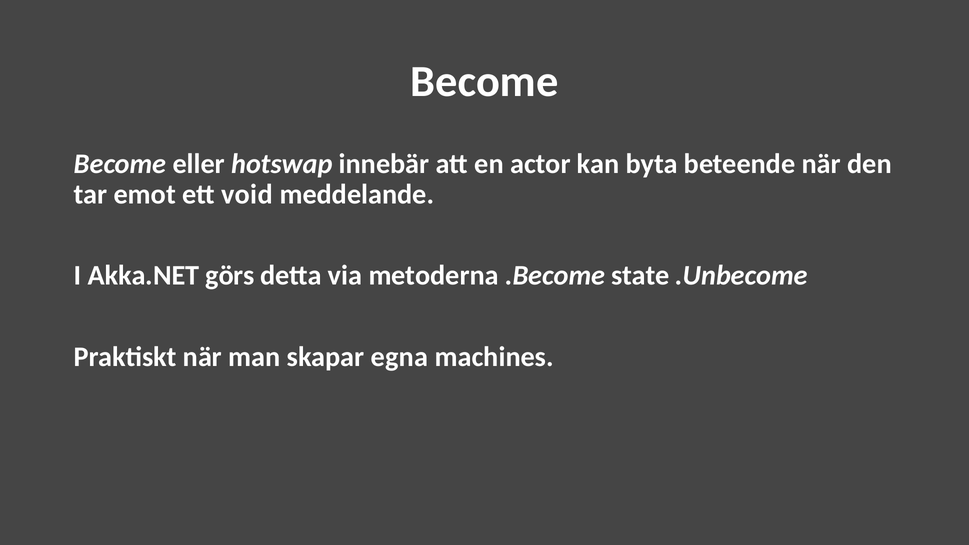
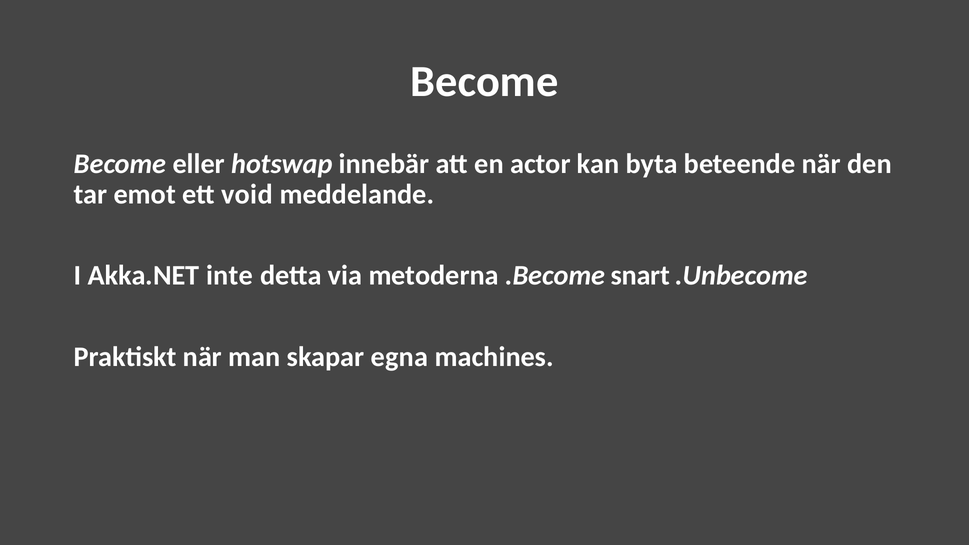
görs: görs -> inte (230, 276)
state: state -> snart (640, 276)
